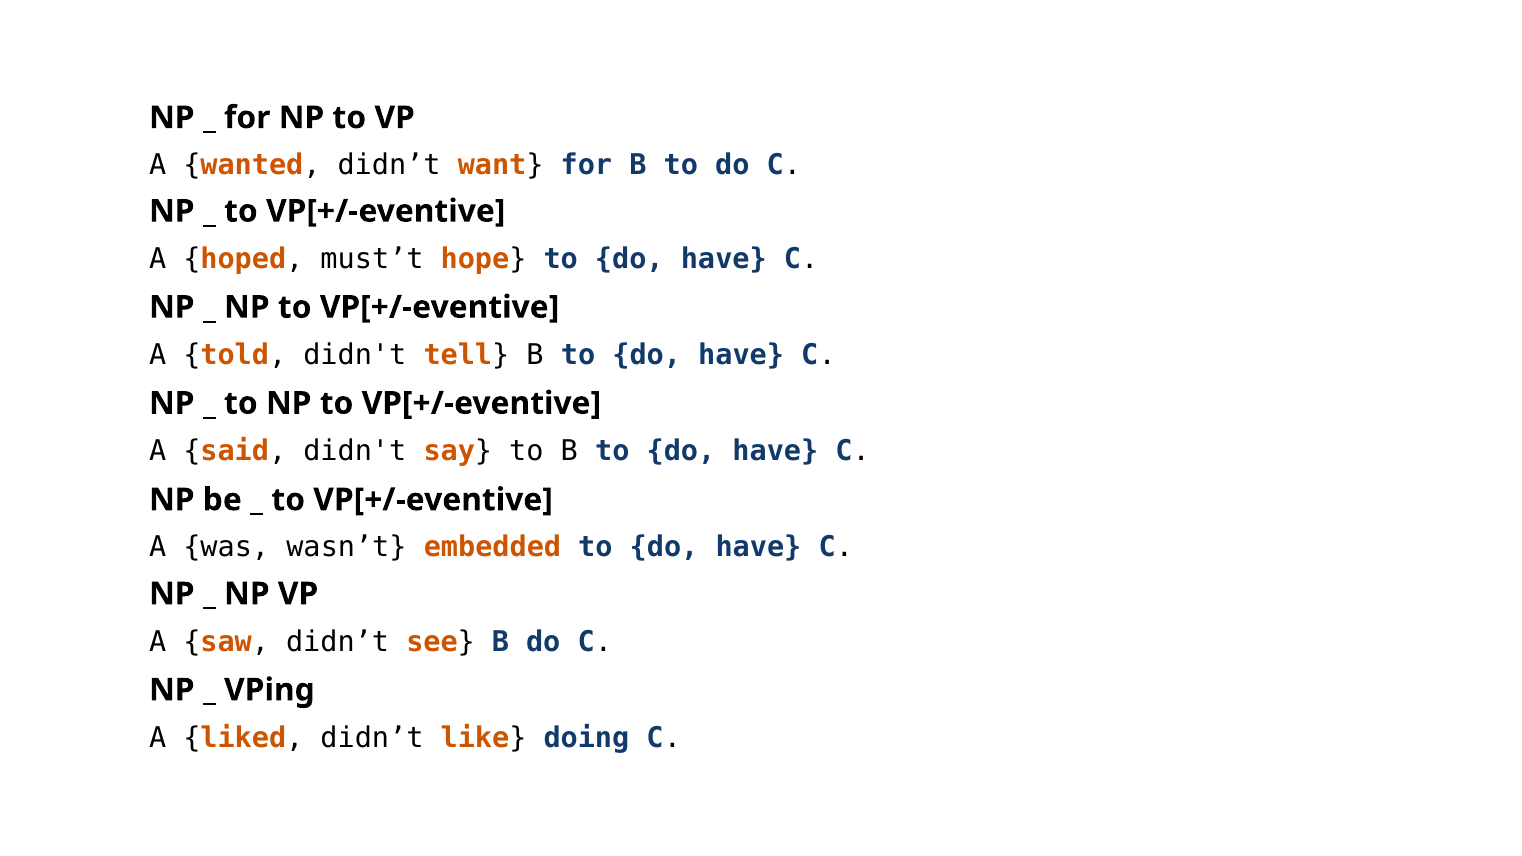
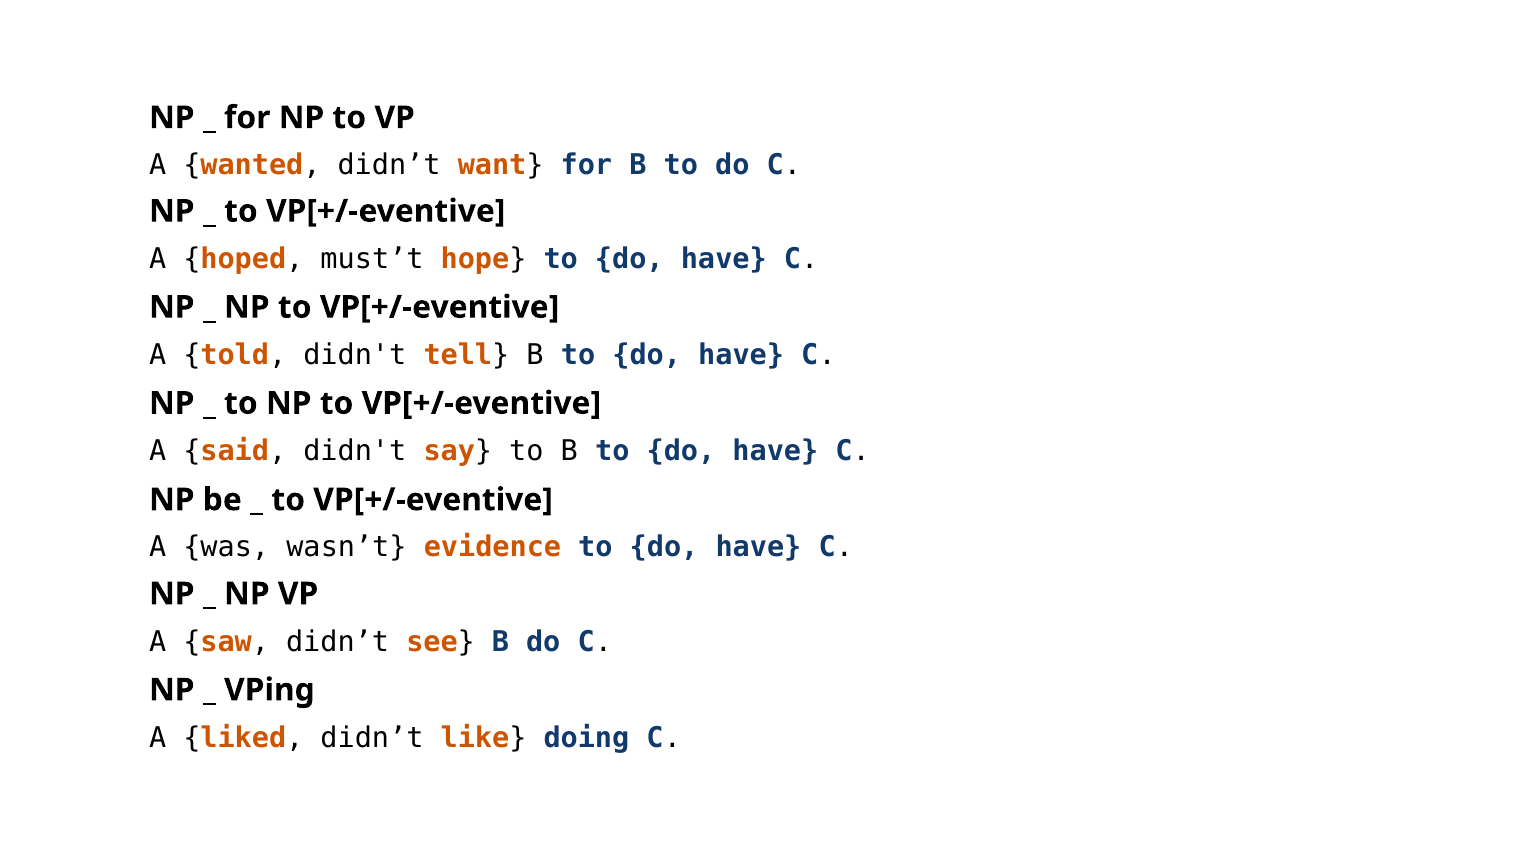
embedded: embedded -> evidence (492, 548)
